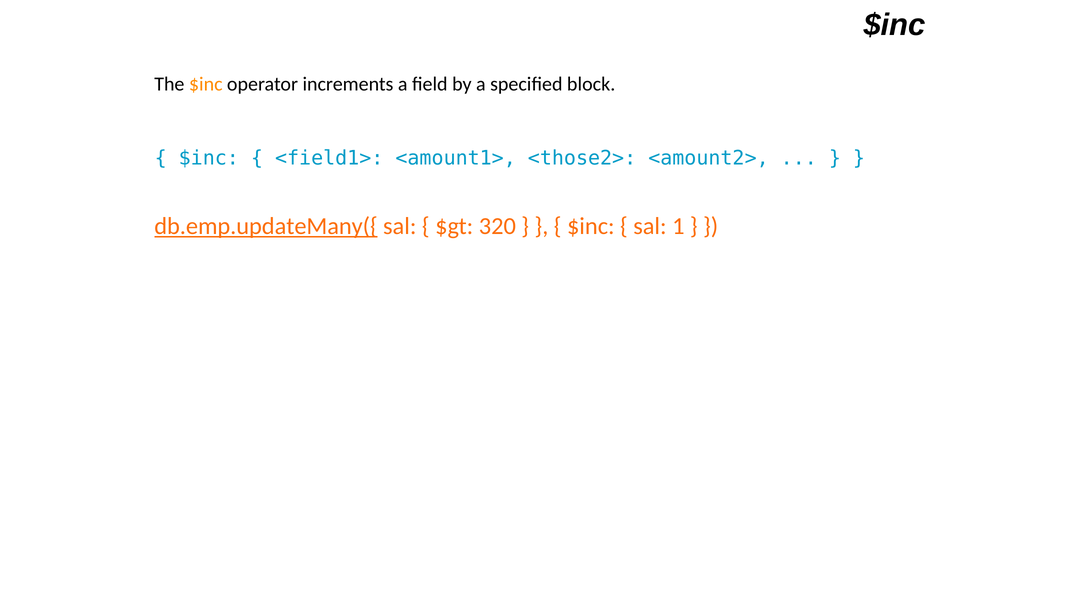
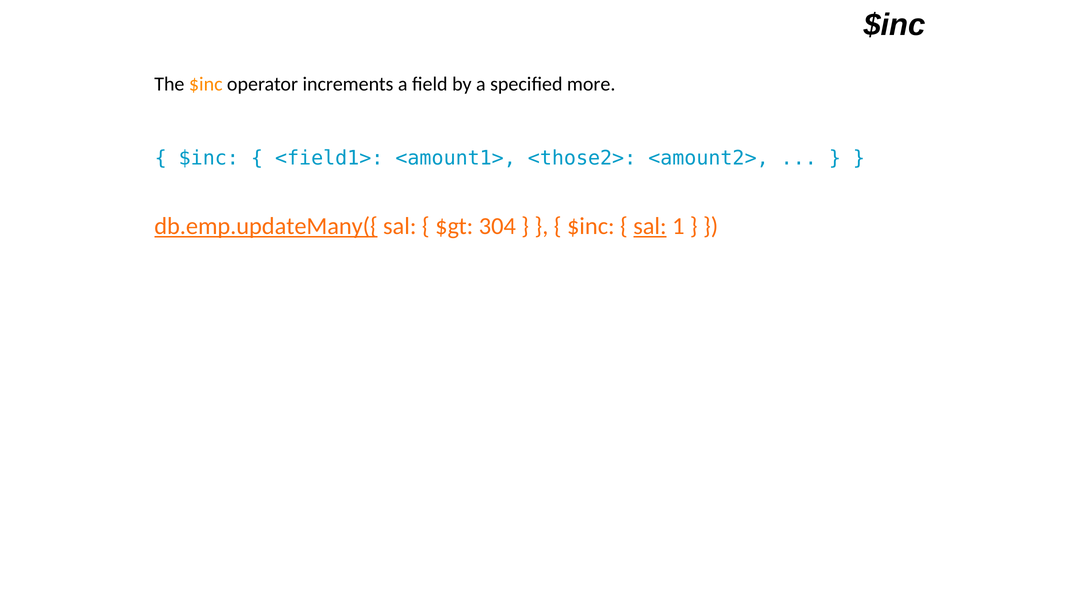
block: block -> more (591, 84)
320: 320 -> 304 (497, 226)
sal underline: none -> present (650, 226)
